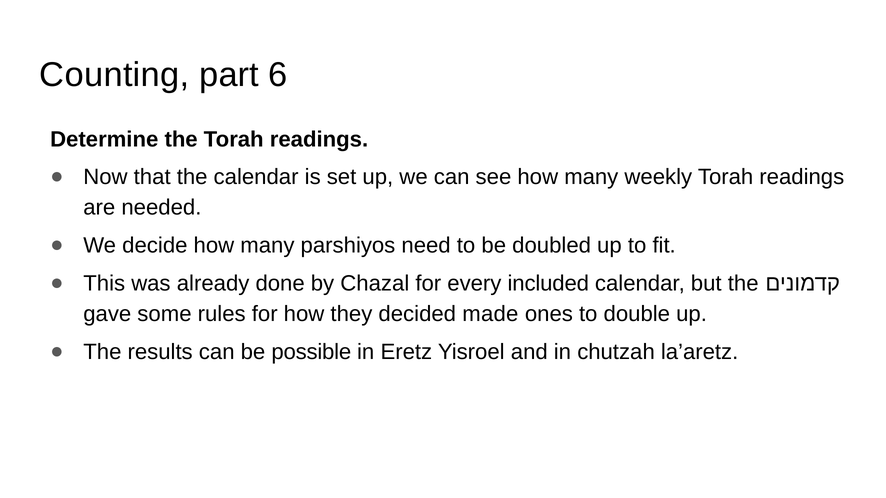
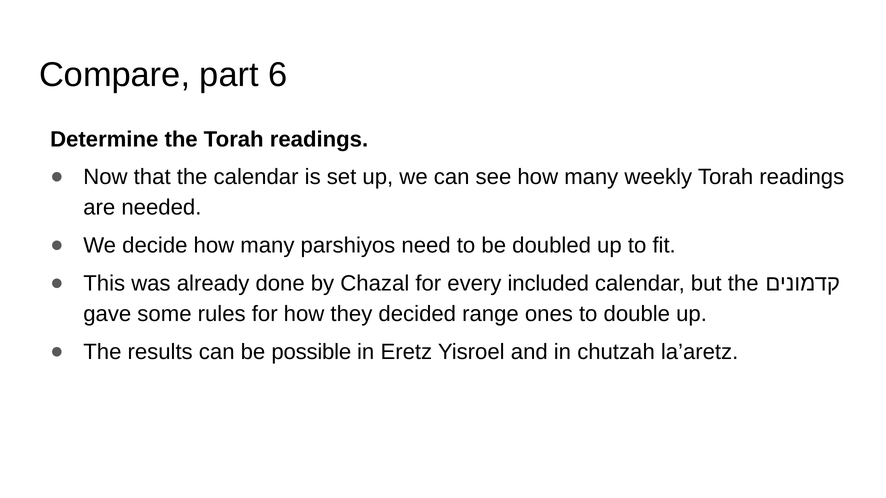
Counting: Counting -> Compare (115, 75)
made: made -> range (491, 314)
